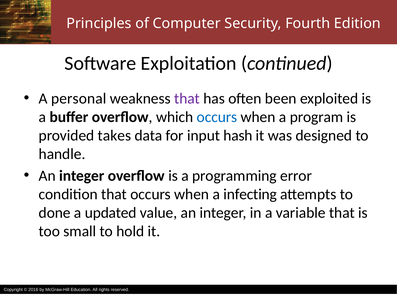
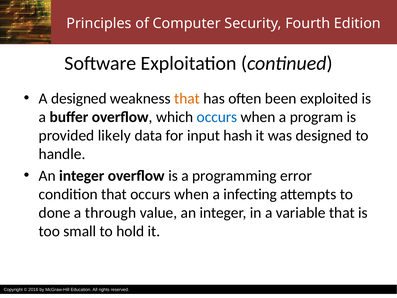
A personal: personal -> designed (79, 98)
that colour: purple -> orange (187, 98)
takes: takes -> likely (114, 135)
updated: updated -> through (111, 213)
